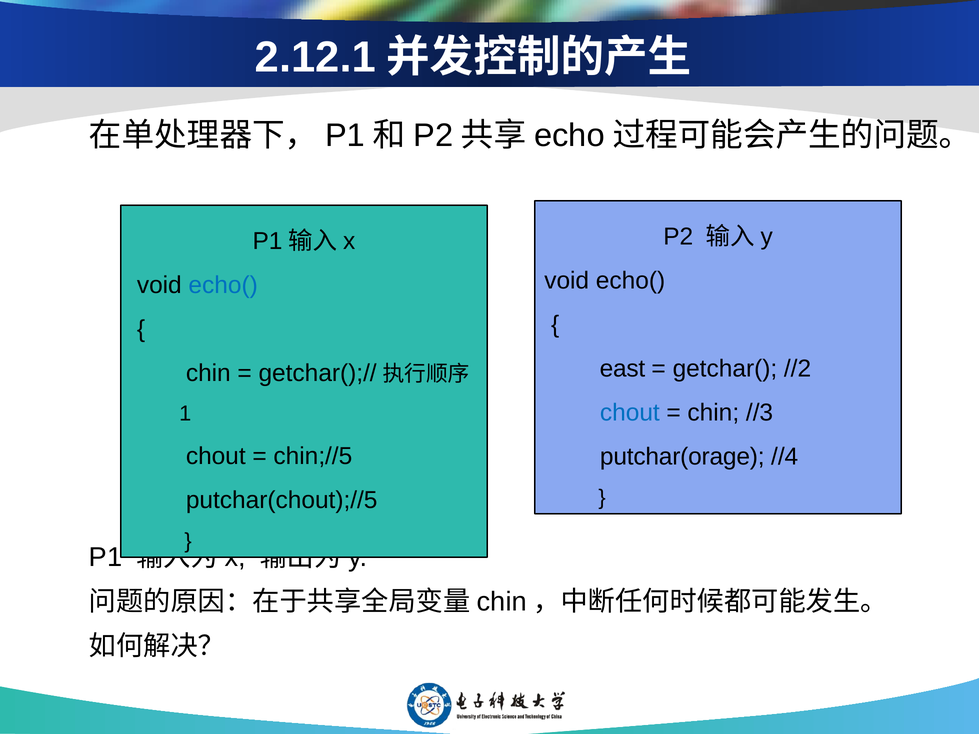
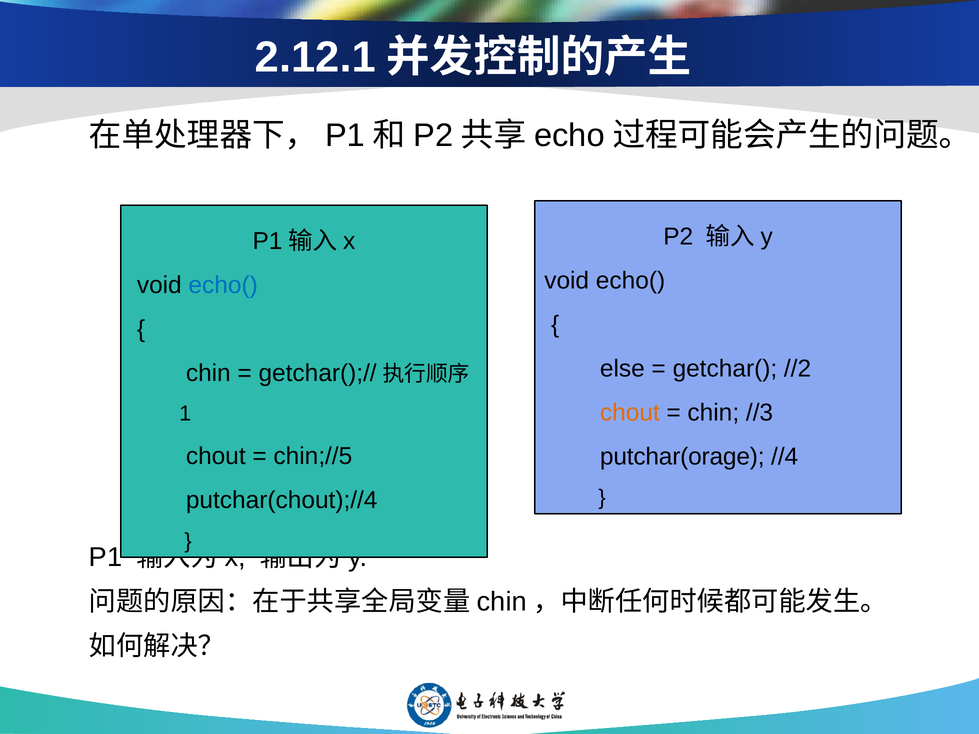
east: east -> else (622, 369)
chout colour: blue -> orange (630, 413)
putchar(chout);//5: putchar(chout);//5 -> putchar(chout);//4 (282, 501)
